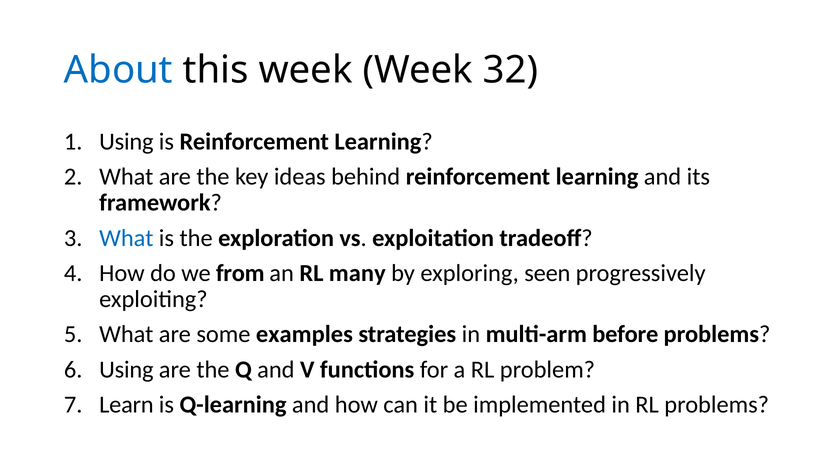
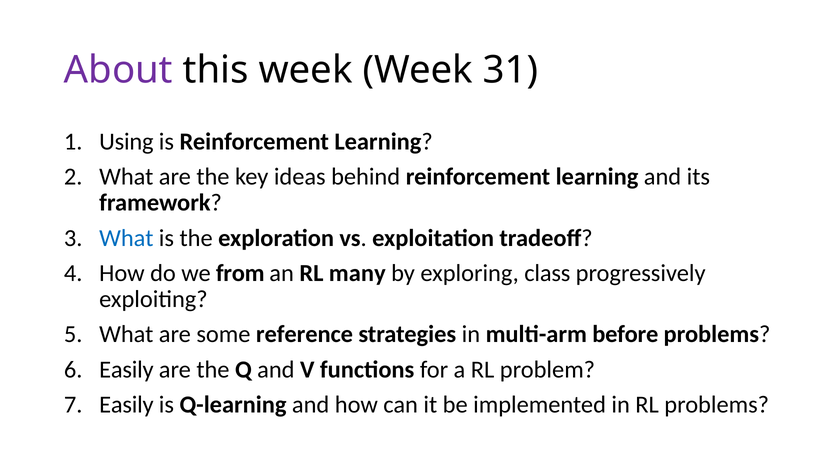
About colour: blue -> purple (118, 70)
32: 32 -> 31 (511, 70)
seen: seen -> class (547, 273)
examples: examples -> reference (304, 335)
Using: Using -> Easily (126, 370)
Learn: Learn -> Easily (126, 405)
